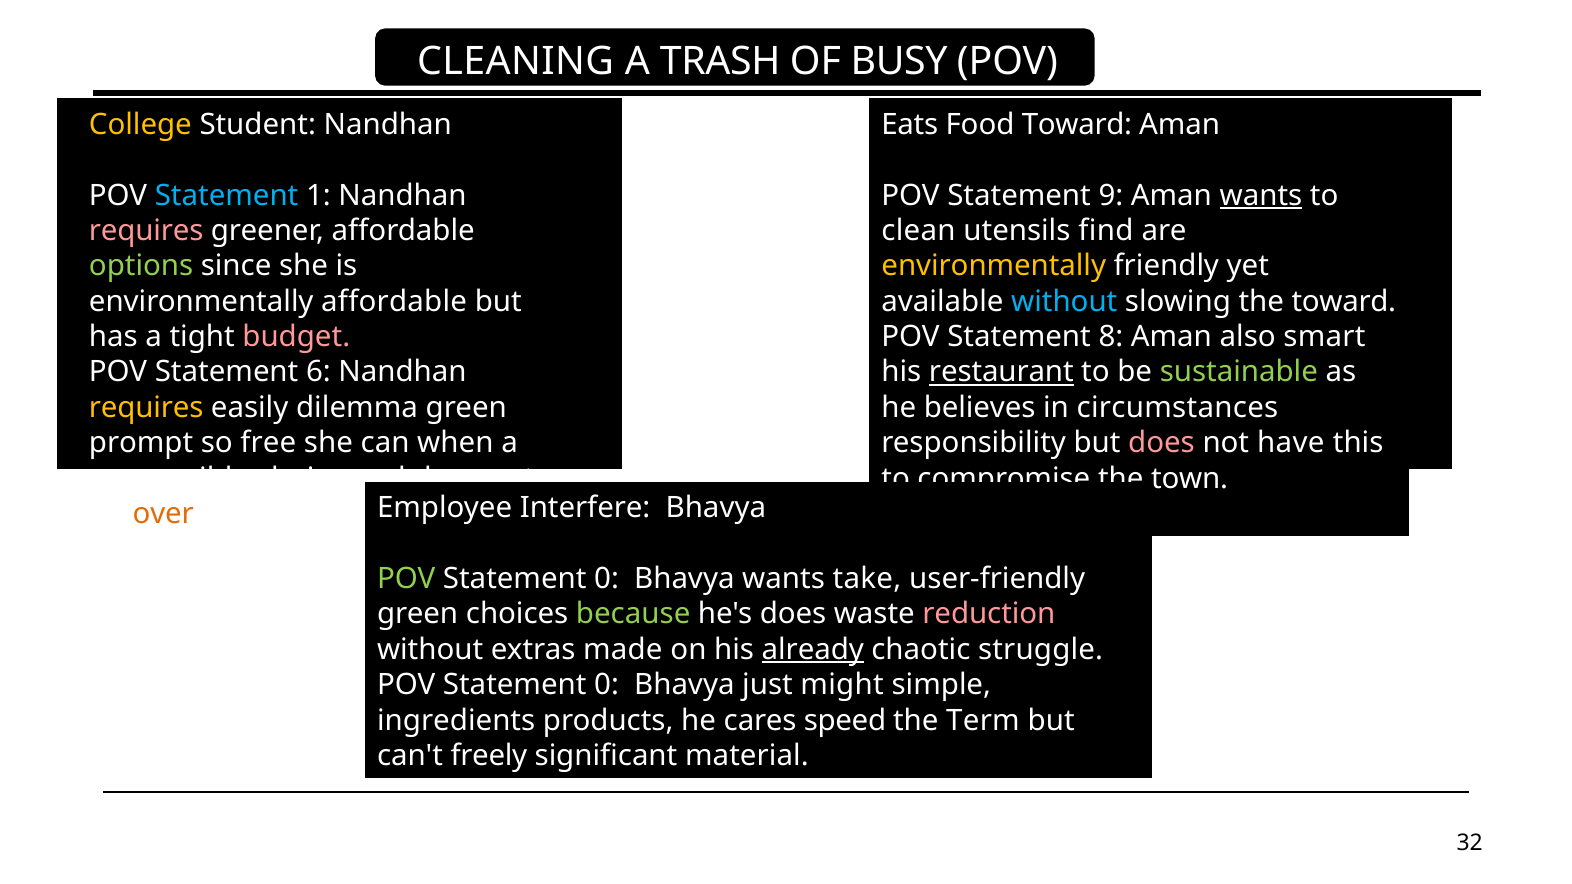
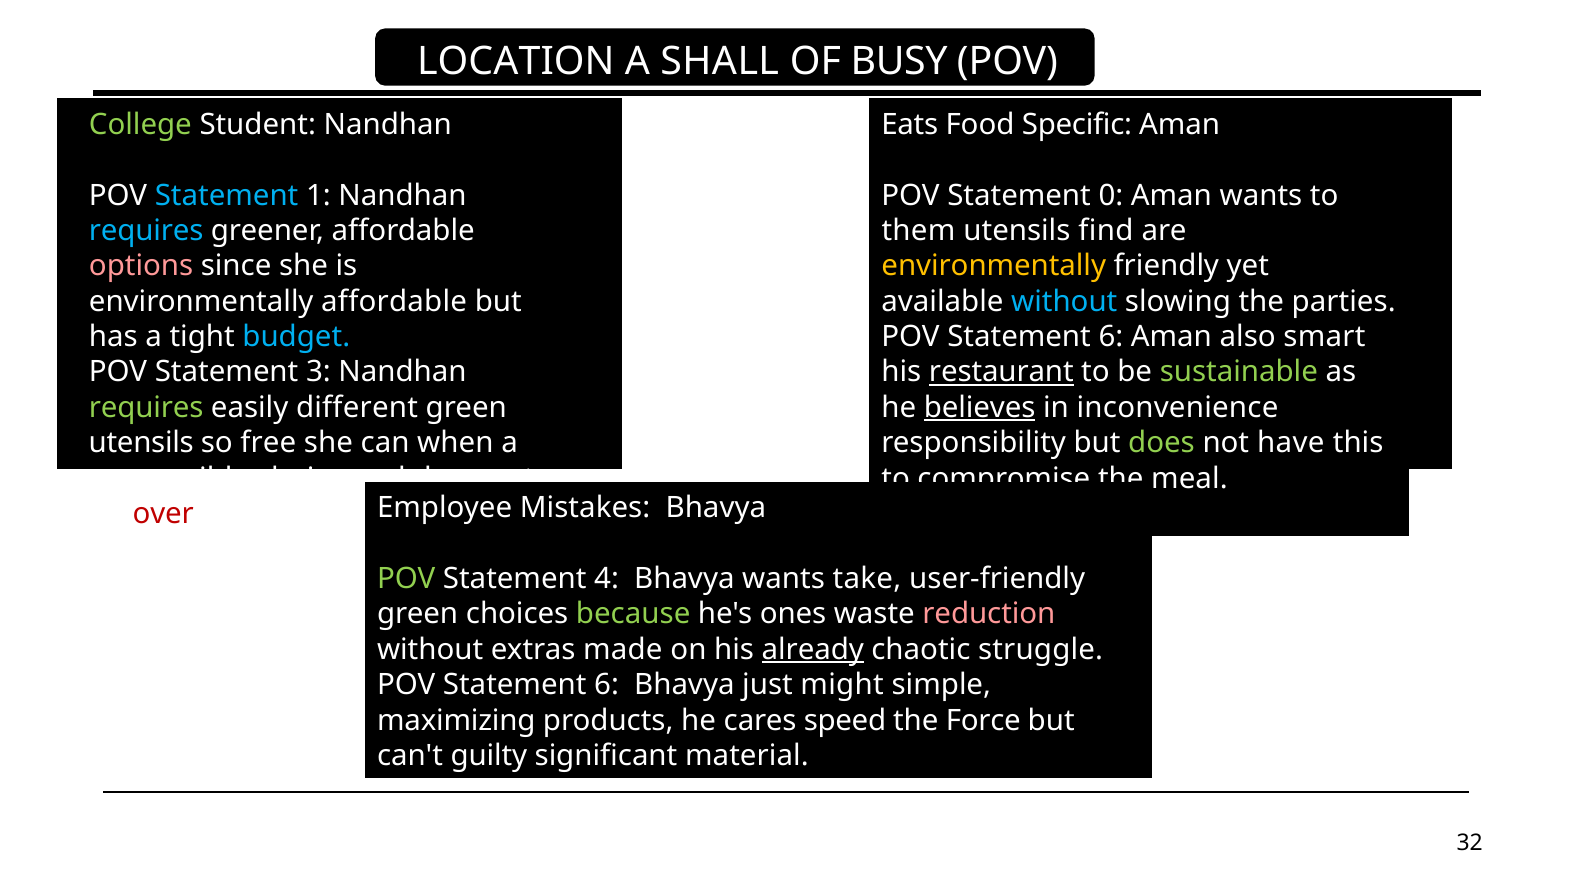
CLEANING: CLEANING -> LOCATION (516, 61)
TRASH: TRASH -> SHALL (720, 61)
College colour: yellow -> light green (140, 125)
Food Toward: Toward -> Specific (1077, 125)
9: 9 -> 0 (1111, 196)
wants underline: present -> none (1261, 196)
requires colour: pink -> light blue (146, 231)
clean: clean -> them (918, 231)
options colour: light green -> pink (141, 266)
the toward: toward -> parties (1344, 302)
budget colour: pink -> light blue (296, 337)
8: 8 -> 6 (1111, 337)
6: 6 -> 3 (318, 372)
requires colour: yellow -> light green (146, 408)
dilemma: dilemma -> different (357, 408)
believes underline: none -> present (980, 408)
circumstances: circumstances -> inconvenience (1178, 408)
prompt: prompt -> utensils (141, 443)
does colour: pink -> light green (1161, 443)
town: town -> meal (1189, 478)
Interfere: Interfere -> Mistakes (585, 508)
over colour: orange -> red (163, 514)
0: 0 -> 4 (607, 579)
he's does: does -> ones (793, 614)
0: 0 -> 6 (607, 685)
ingredients: ingredients -> maximizing (456, 721)
Term: Term -> Force (983, 721)
freely: freely -> guilty (489, 756)
